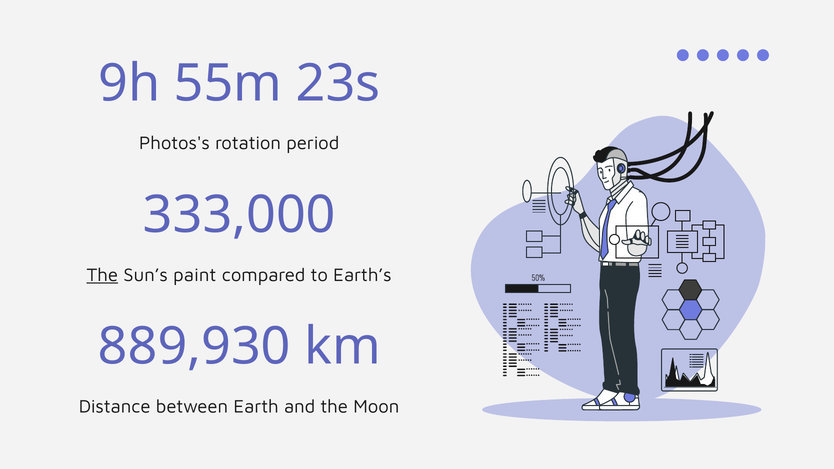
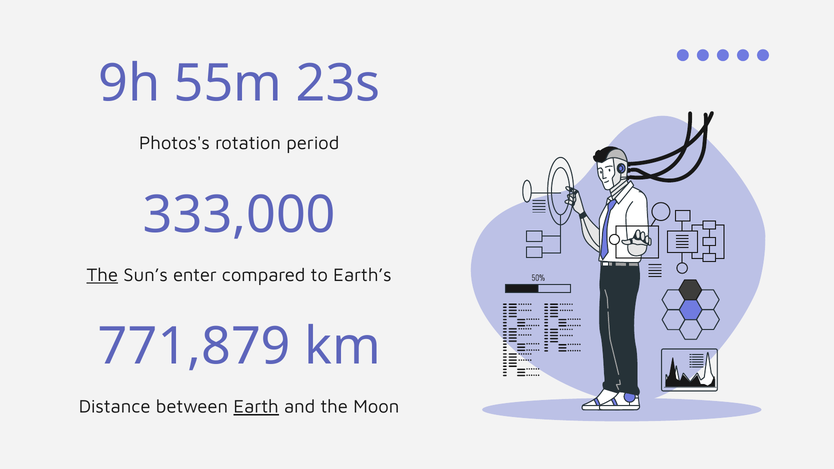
paint: paint -> enter (195, 275)
889,930: 889,930 -> 771,879 (194, 347)
Earth underline: none -> present (256, 407)
